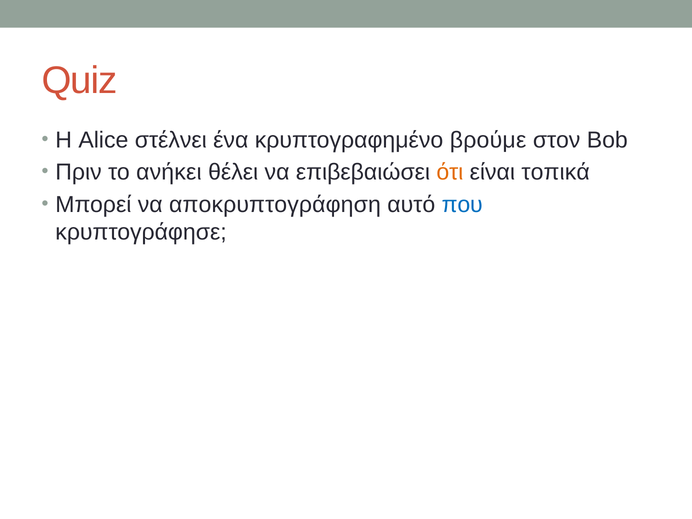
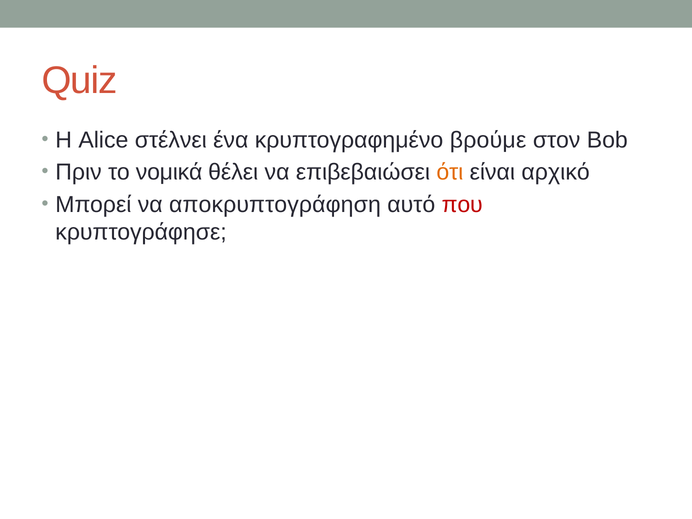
ανήκει: ανήκει -> νομικά (169, 172)
τοπικά: τοπικά -> αρχικό (556, 172)
που colour: blue -> red (462, 205)
